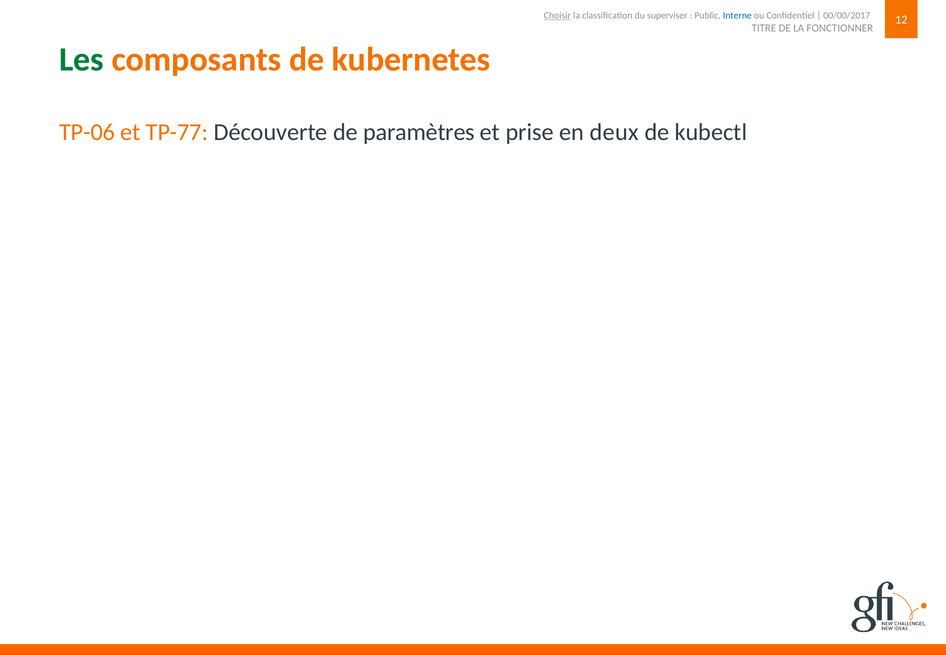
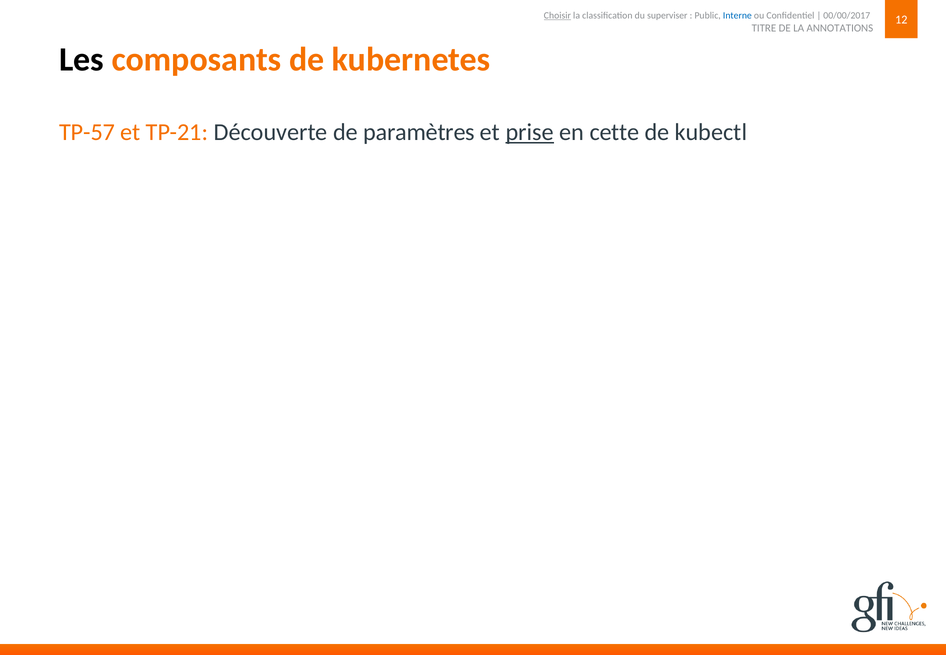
FONCTIONNER: FONCTIONNER -> ANNOTATIONS (840, 28)
Les colour: green -> black (82, 60)
TP-06: TP-06 -> TP-57 (87, 132)
TP-77: TP-77 -> TP-21 (177, 132)
prise underline: none -> present (530, 132)
deux: deux -> cette (614, 132)
